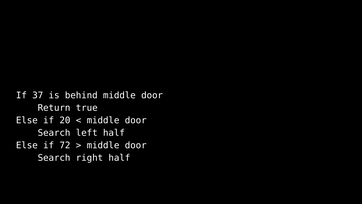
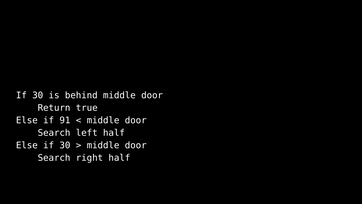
37: 37 -> 30 (38, 95)
20: 20 -> 91 (65, 120)
Else if 72: 72 -> 30 (65, 145)
